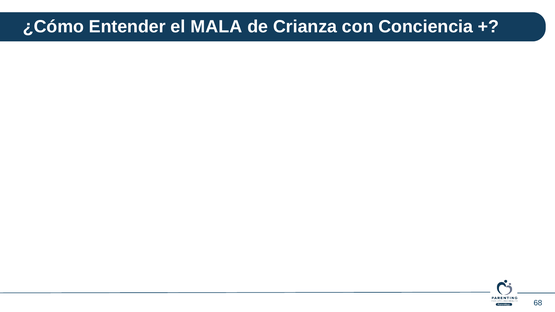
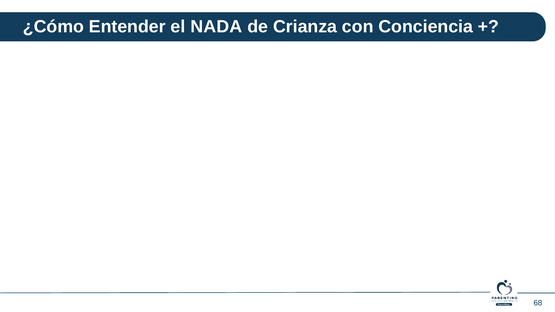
MALA: MALA -> NADA (216, 27)
